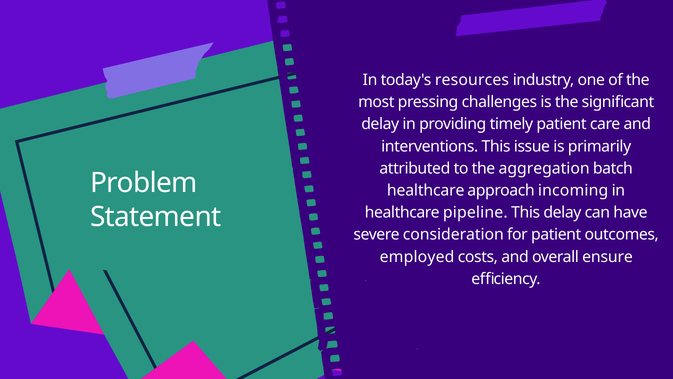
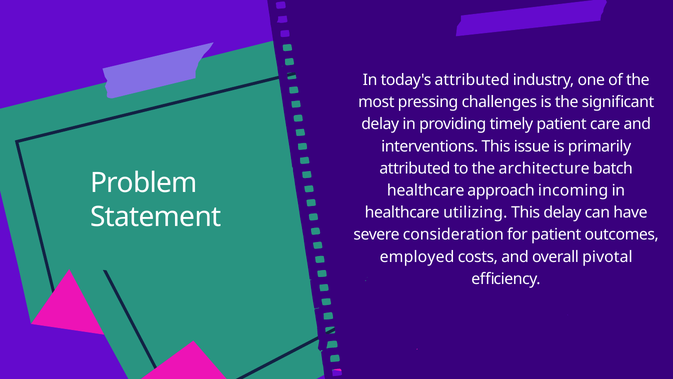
today's resources: resources -> attributed (472, 80)
aggregation: aggregation -> architecture (544, 168)
pipeline: pipeline -> utilizing (475, 212)
ensure: ensure -> pivotal (607, 257)
